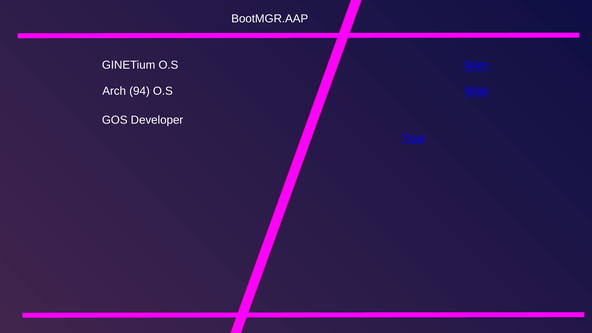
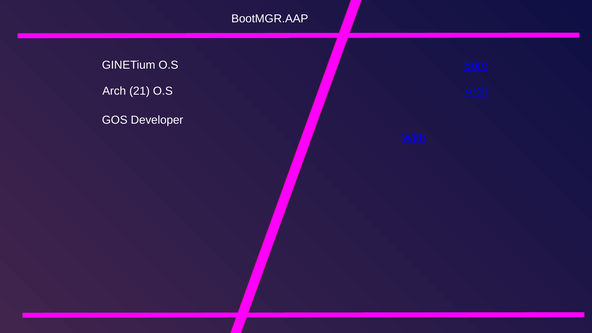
94: 94 -> 21 (140, 91)
O.S Wait: Wait -> Arch (477, 91)
Your: Your -> With (414, 138)
